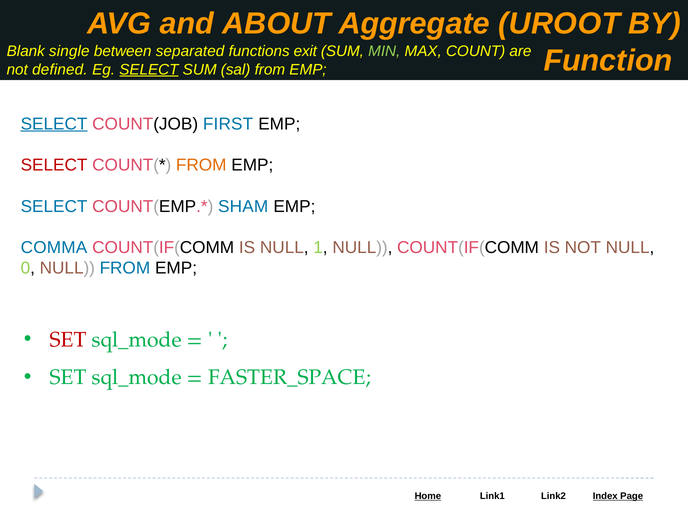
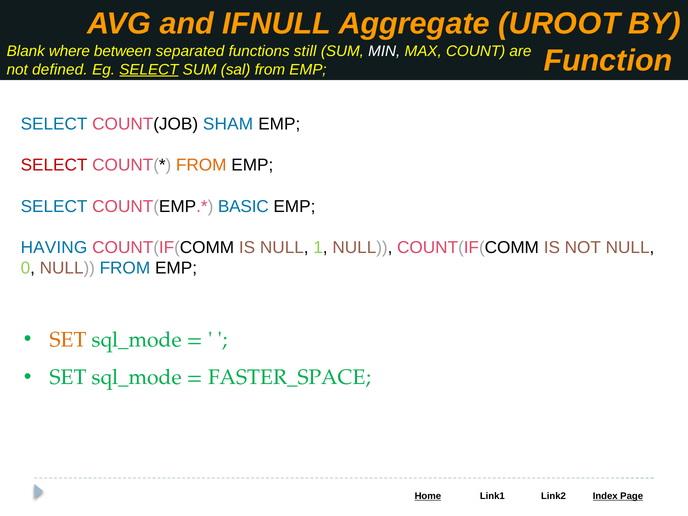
ABOUT: ABOUT -> IFNULL (277, 24)
single: single -> where (69, 51)
exit: exit -> still (305, 51)
MIN colour: light green -> white (384, 51)
SELECT underline: present -> none (54, 124)
FIRST: FIRST -> SHAM (228, 124)
SHAM: SHAM -> BASIC (243, 206)
COMMA: COMMA -> HAVING (54, 248)
SET colour: red -> orange (68, 340)
